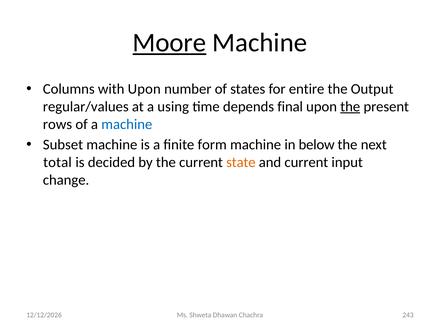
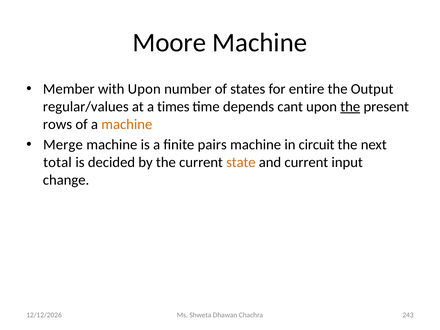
Moore underline: present -> none (169, 43)
Columns: Columns -> Member (69, 89)
using: using -> times (173, 107)
final: final -> cant (290, 107)
machine colour: blue -> orange (127, 124)
Subset: Subset -> Merge (63, 145)
form: form -> pairs (212, 145)
below: below -> circuit (317, 145)
